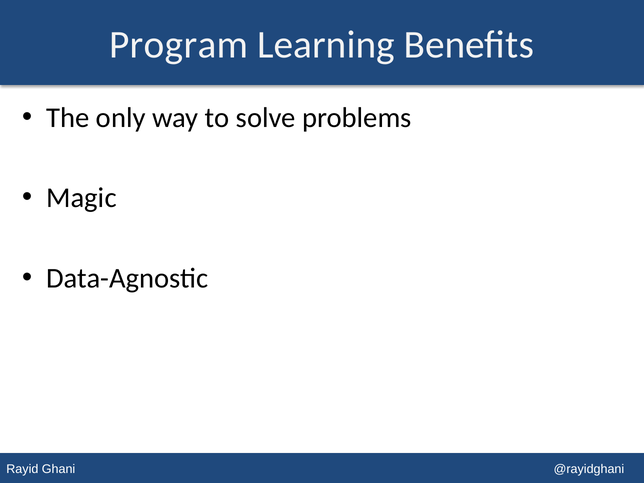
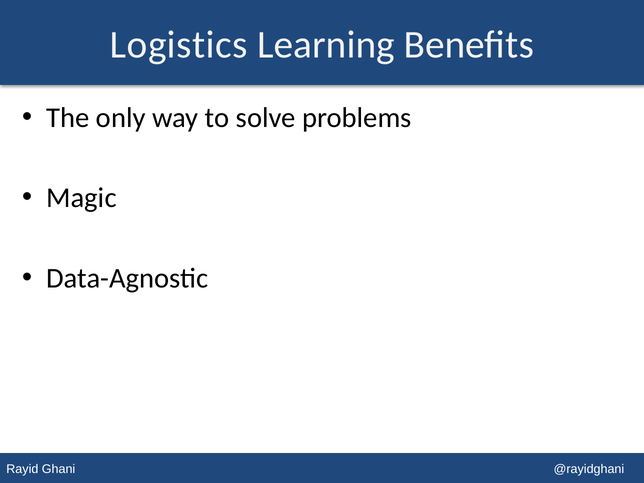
Program: Program -> Logistics (179, 45)
